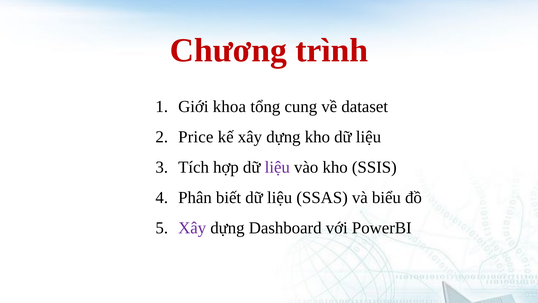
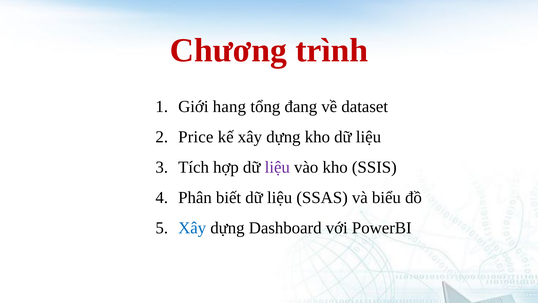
khoa: khoa -> hang (229, 106)
cung: cung -> đang (301, 106)
Xây colour: purple -> blue (192, 227)
